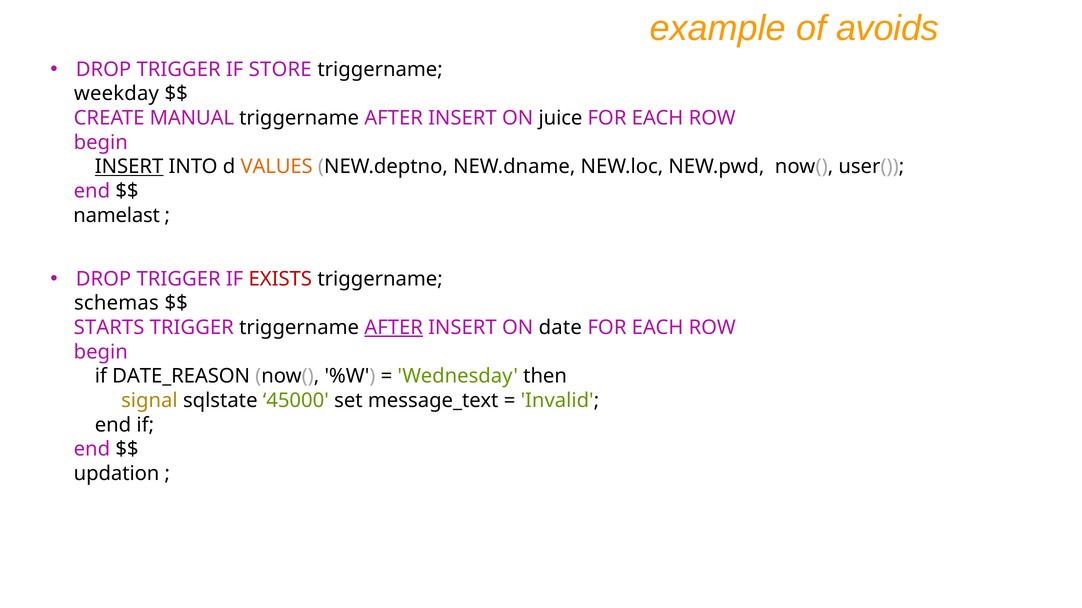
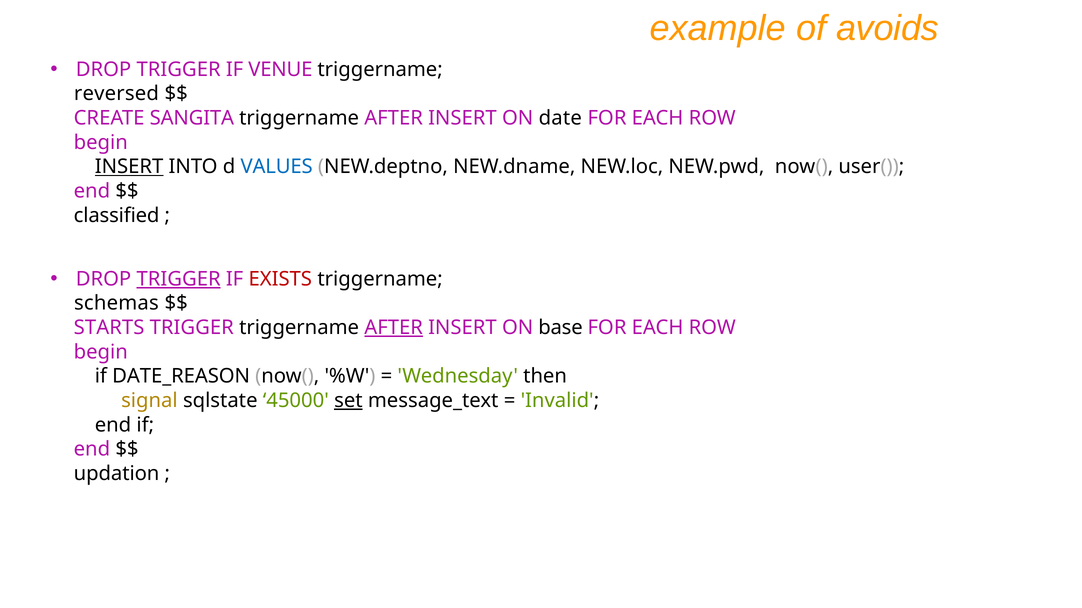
STORE: STORE -> VENUE (280, 70)
weekday: weekday -> reversed (116, 94)
MANUAL: MANUAL -> SANGITA (192, 118)
juice: juice -> date (560, 118)
VALUES colour: orange -> blue (277, 167)
namelast: namelast -> classified (117, 216)
TRIGGER underline: none -> present (179, 279)
date: date -> base (560, 328)
set underline: none -> present (348, 401)
